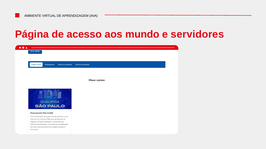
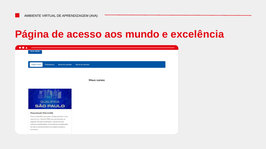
servidores: servidores -> excelência (197, 34)
